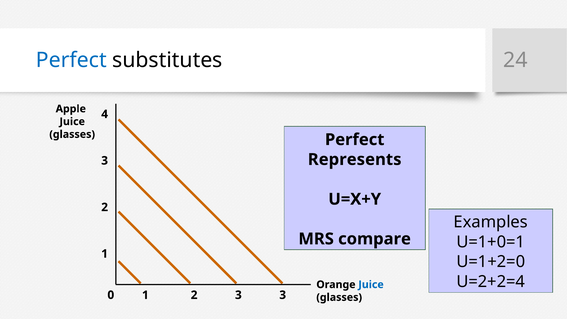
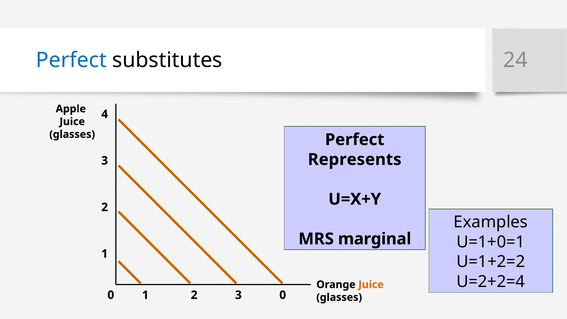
compare: compare -> marginal (375, 239)
U=1+2=0: U=1+2=0 -> U=1+2=2 (491, 262)
Juice colour: blue -> orange (371, 285)
3 3: 3 -> 0 (283, 295)
